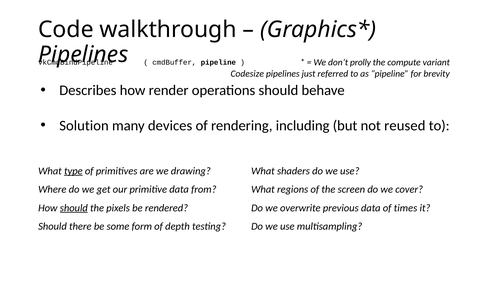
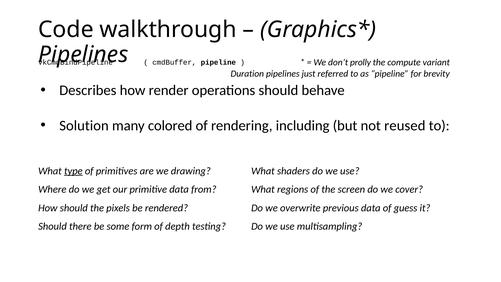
Codesize: Codesize -> Duration (247, 74)
devices: devices -> colored (170, 125)
should underline: present -> none (74, 208)
times: times -> guess (406, 208)
